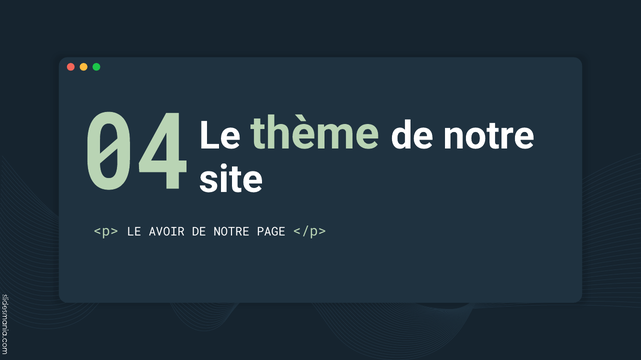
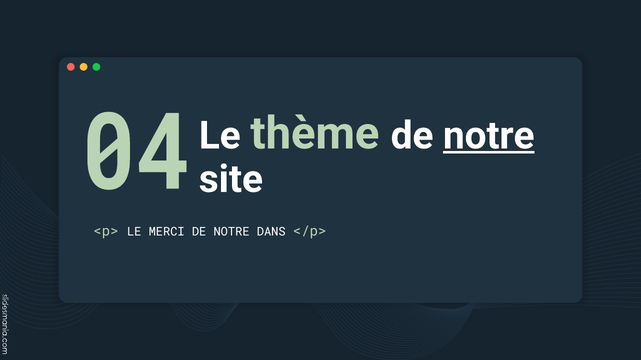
notre underline: none -> present (489, 136)
AVOIR: AVOIR -> MERCI (167, 232)
PAGE: PAGE -> DANS (271, 232)
